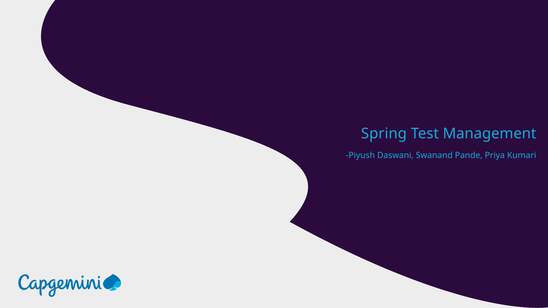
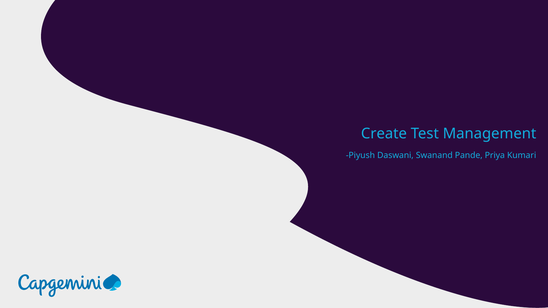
Spring: Spring -> Create (384, 134)
